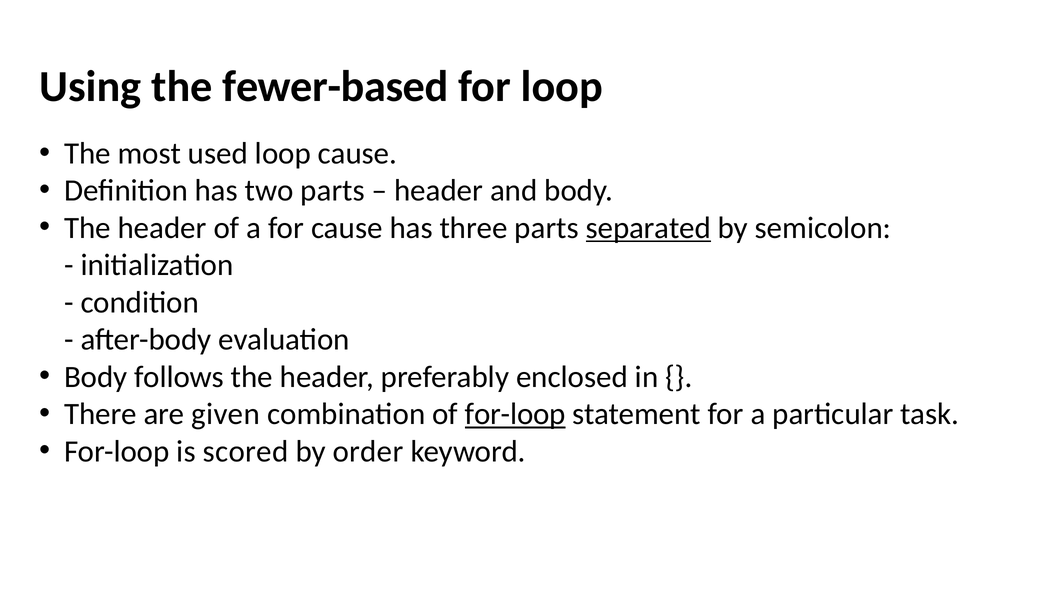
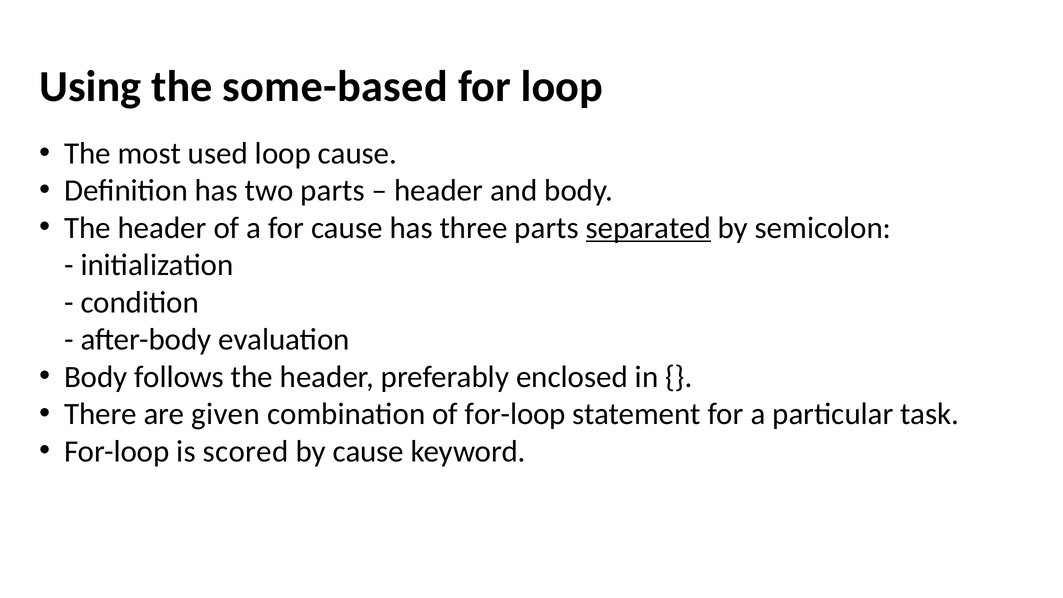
fewer-based: fewer-based -> some-based (335, 87)
for-loop underline: present -> none (515, 414)
by order: order -> cause (368, 451)
